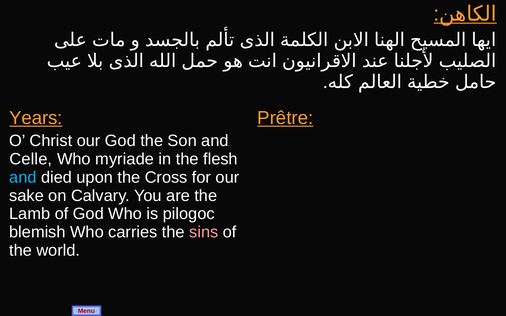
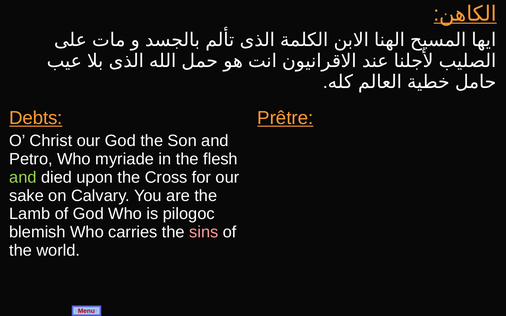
Years: Years -> Debts (36, 118)
Celle: Celle -> Petro (31, 159)
and colour: light blue -> light green (23, 177)
